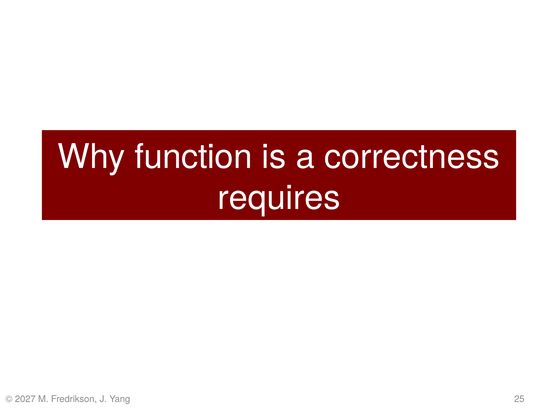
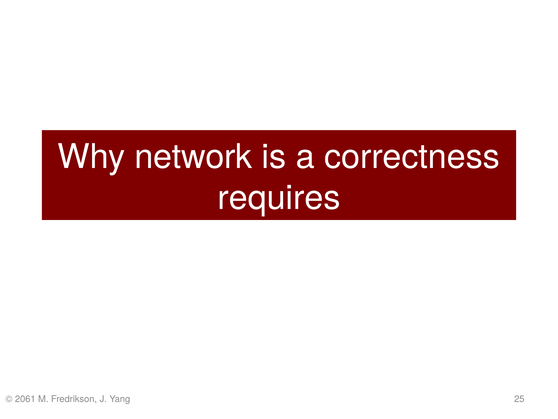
function: function -> network (193, 157)
2027: 2027 -> 2061 (25, 399)
